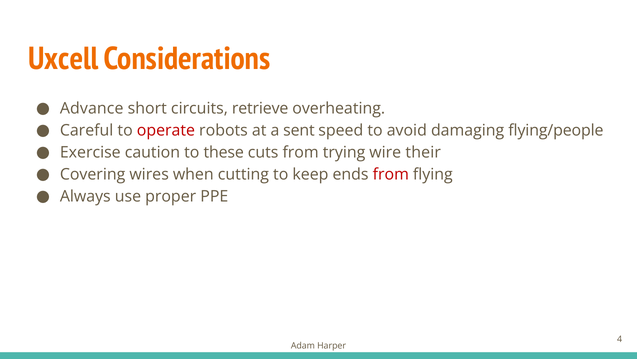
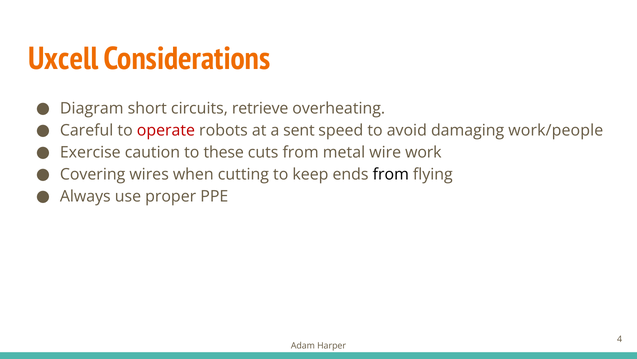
Advance: Advance -> Diagram (92, 108)
flying/people: flying/people -> work/people (556, 130)
trying: trying -> metal (344, 152)
their: their -> work (423, 152)
from colour: red -> black (391, 174)
